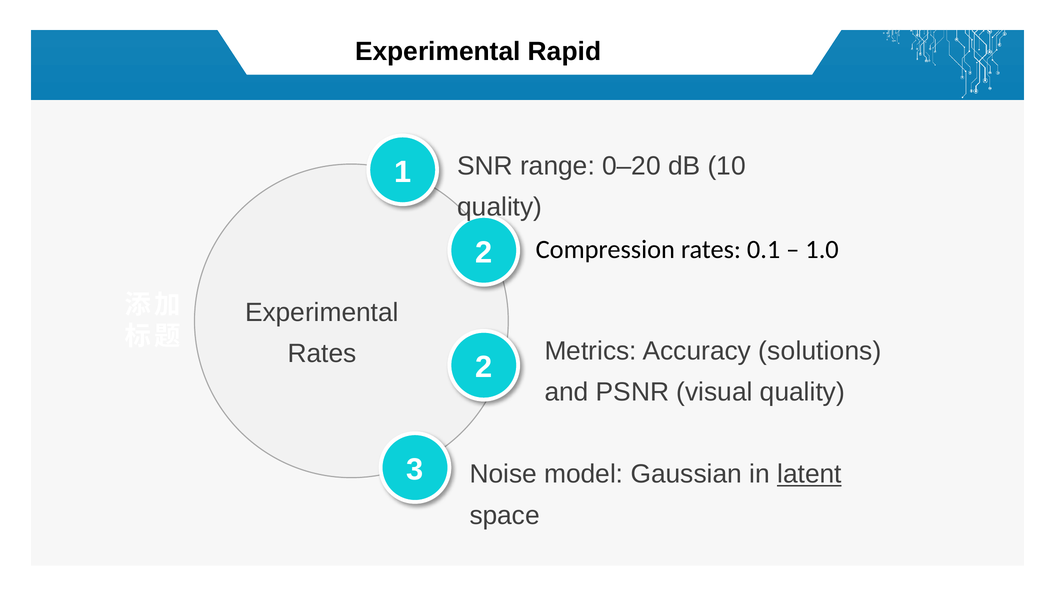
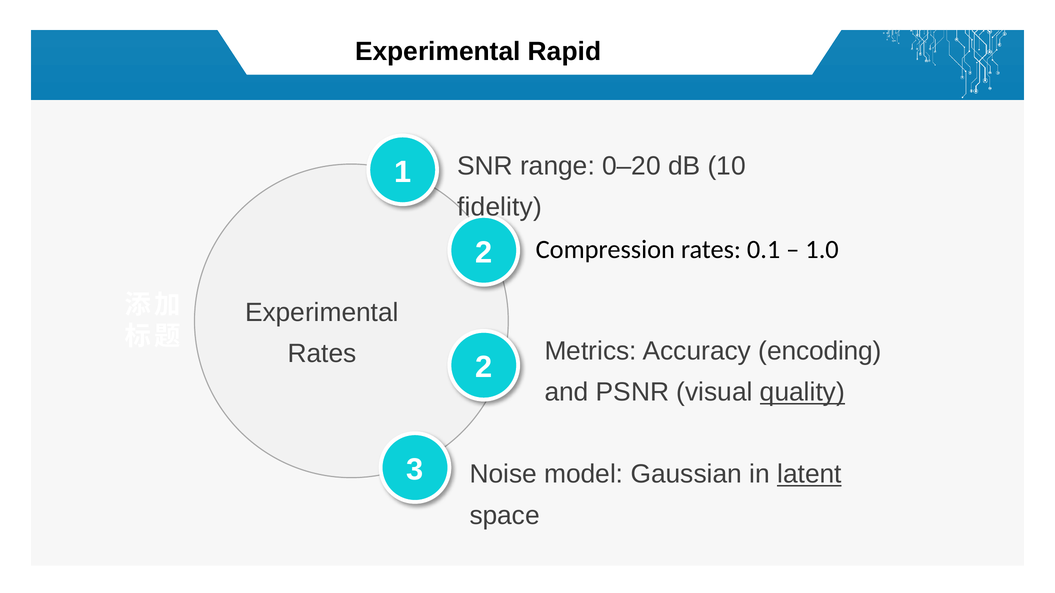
quality: quality -> fidelity (500, 207)
solutions: solutions -> encoding (820, 351)
quality underline: none -> present (802, 393)
